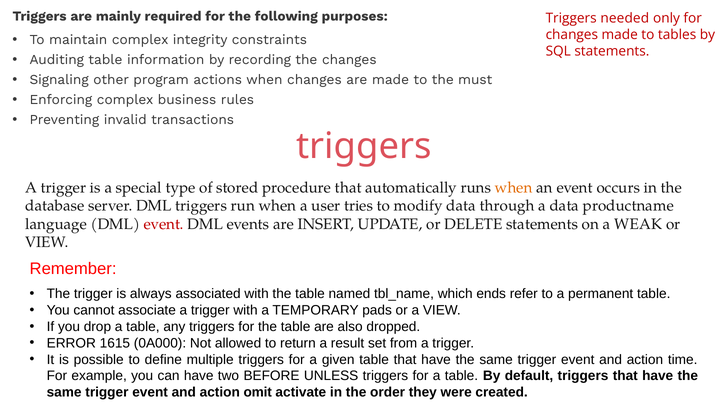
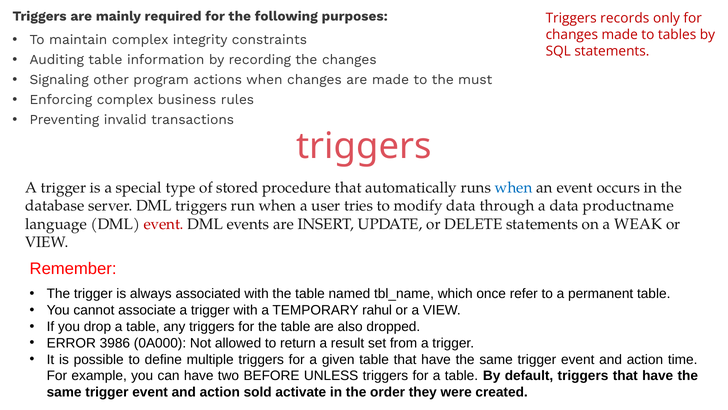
needed: needed -> records (625, 18)
when colour: orange -> blue (514, 187)
ends: ends -> once (491, 294)
pads: pads -> rahul (377, 310)
1615: 1615 -> 3986 (115, 343)
omit: omit -> sold (258, 392)
